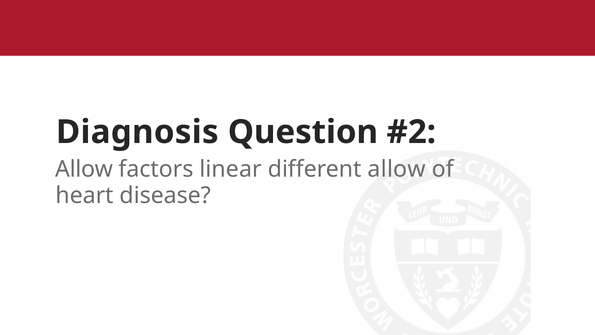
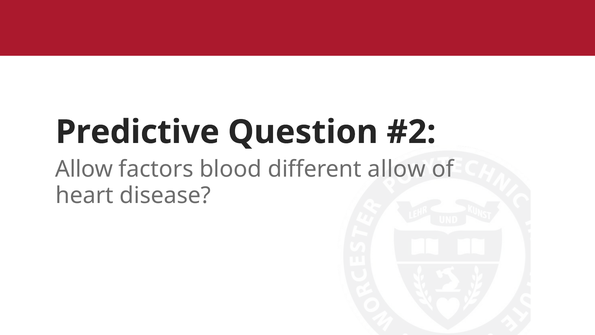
Diagnosis: Diagnosis -> Predictive (138, 132)
linear: linear -> blood (231, 169)
